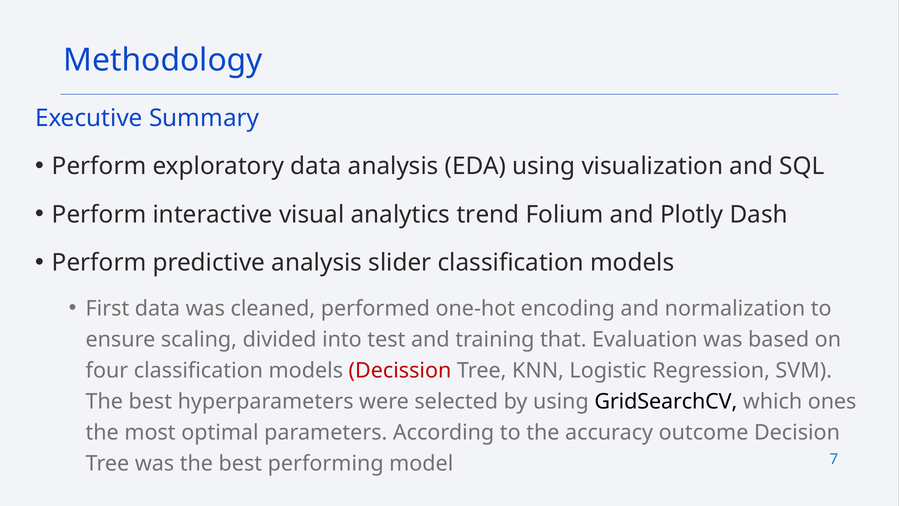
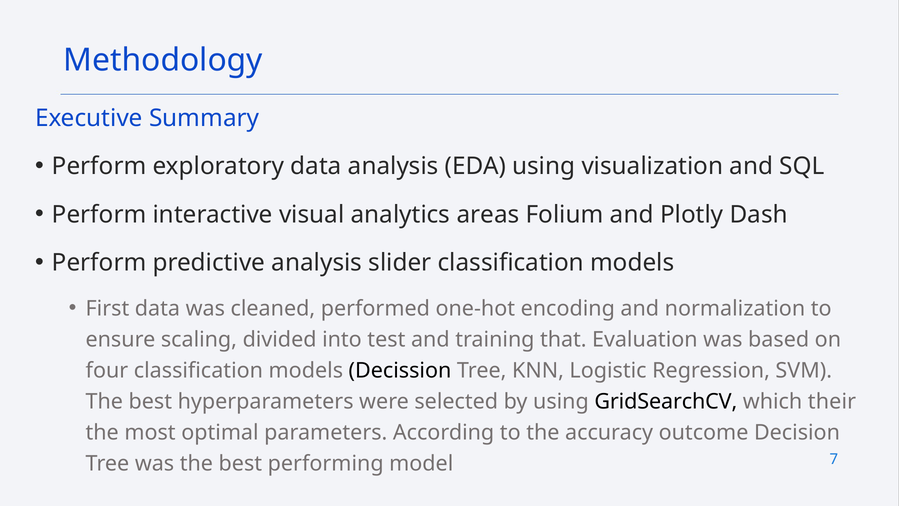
trend: trend -> areas (488, 214)
Decission colour: red -> black (400, 370)
ones: ones -> their (832, 401)
